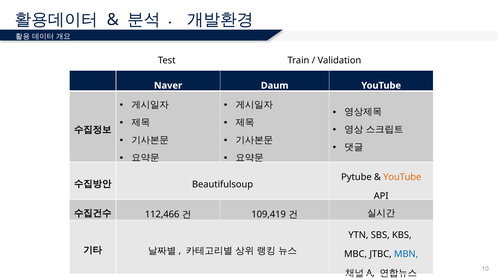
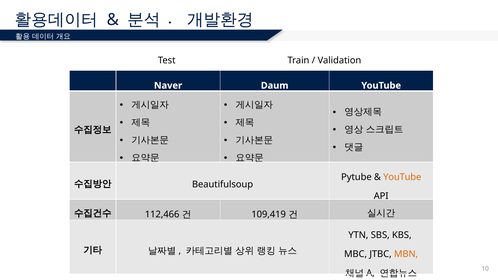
MBN colour: blue -> orange (406, 254)
